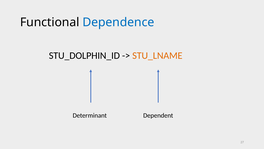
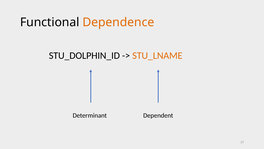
Dependence colour: blue -> orange (118, 22)
